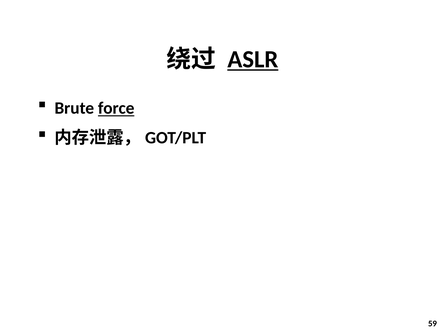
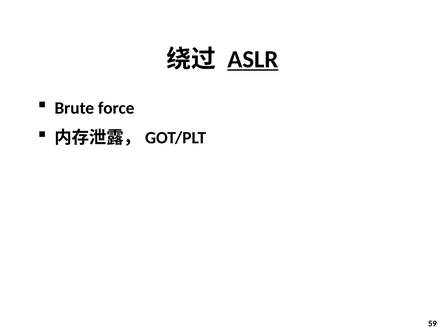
force underline: present -> none (116, 108)
